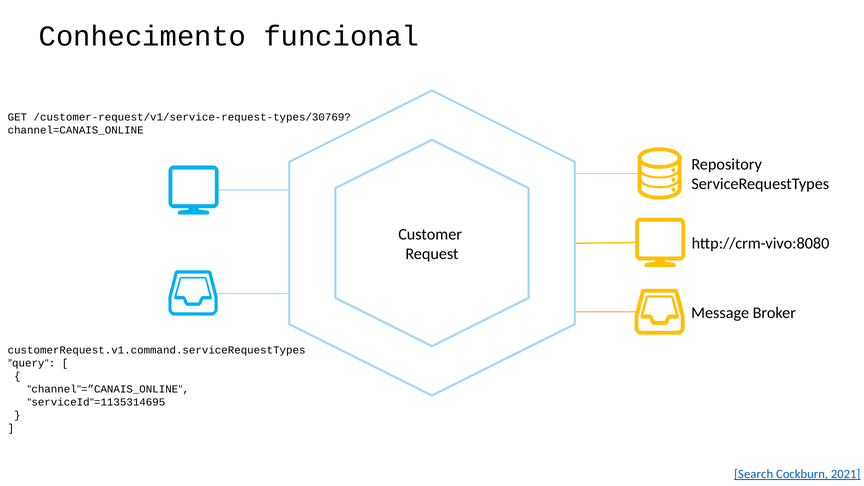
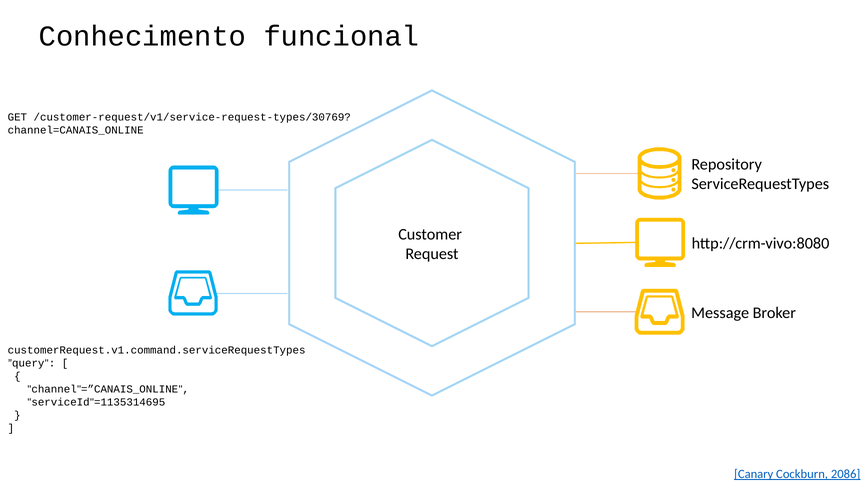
Search: Search -> Canary (754, 474)
2021: 2021 -> 2086 (846, 474)
